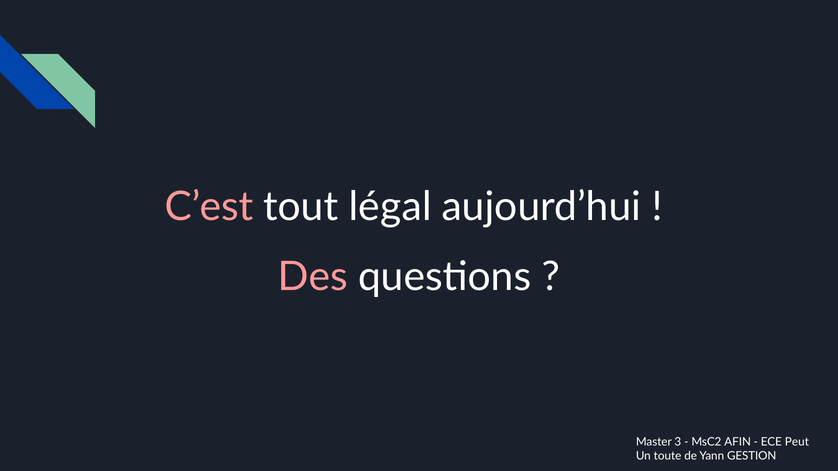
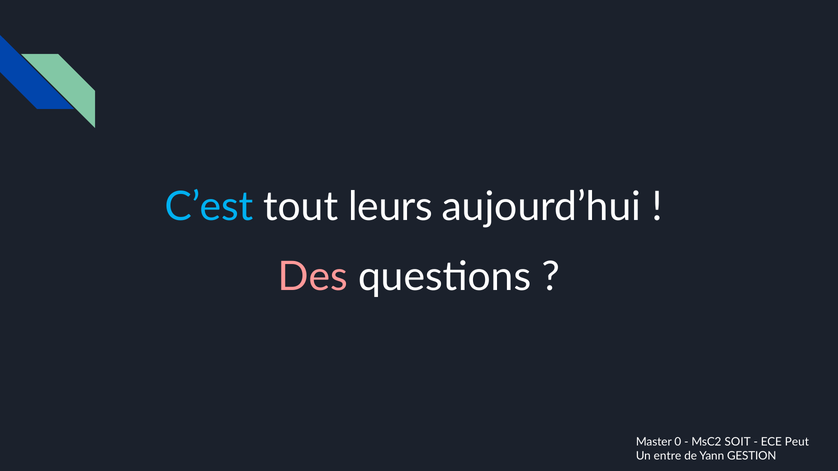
C’est colour: pink -> light blue (209, 207)
légal: légal -> leurs (391, 207)
3: 3 -> 0 (678, 442)
AFIN: AFIN -> SOIT (738, 442)
toute: toute -> entre (667, 456)
